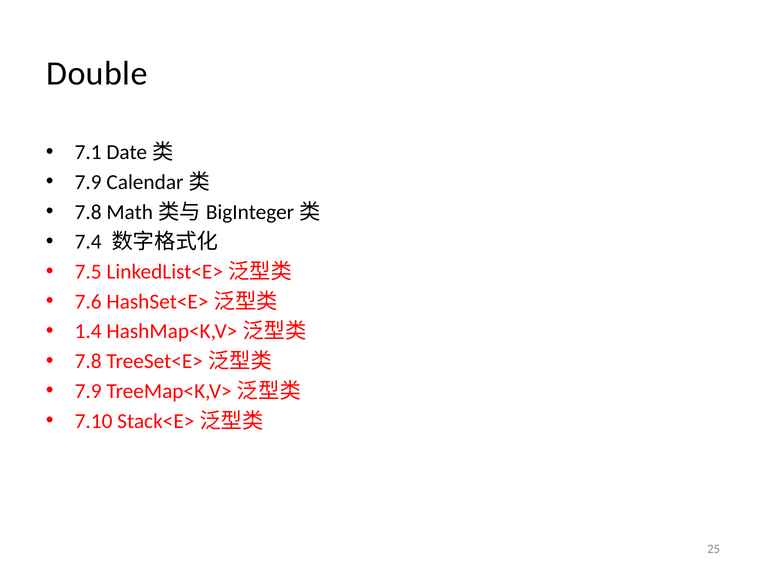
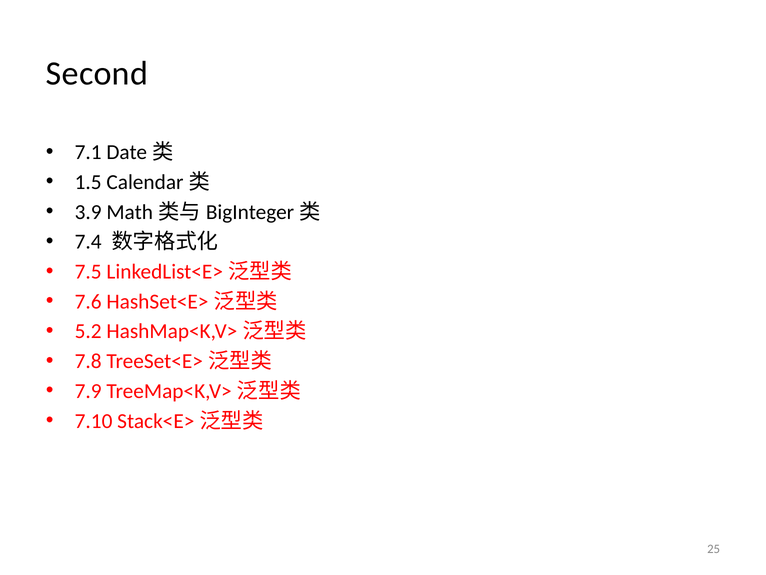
Double: Double -> Second (97, 73)
7.9: 7.9 -> 1.5 (88, 182)
7.8: 7.8 -> 3.9 (88, 212)
1.4: 1.4 -> 5.2 (88, 331)
